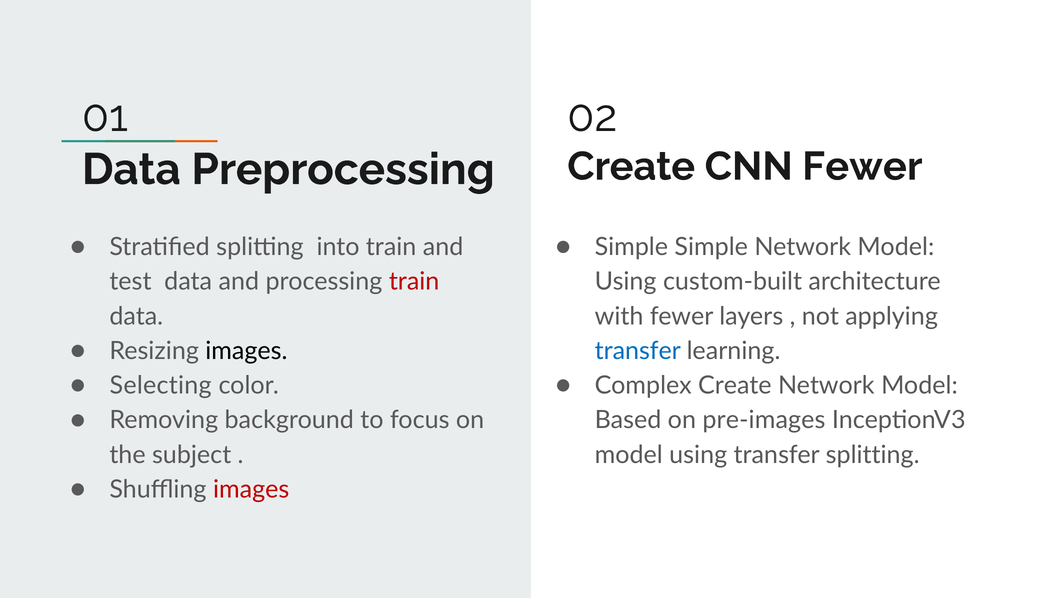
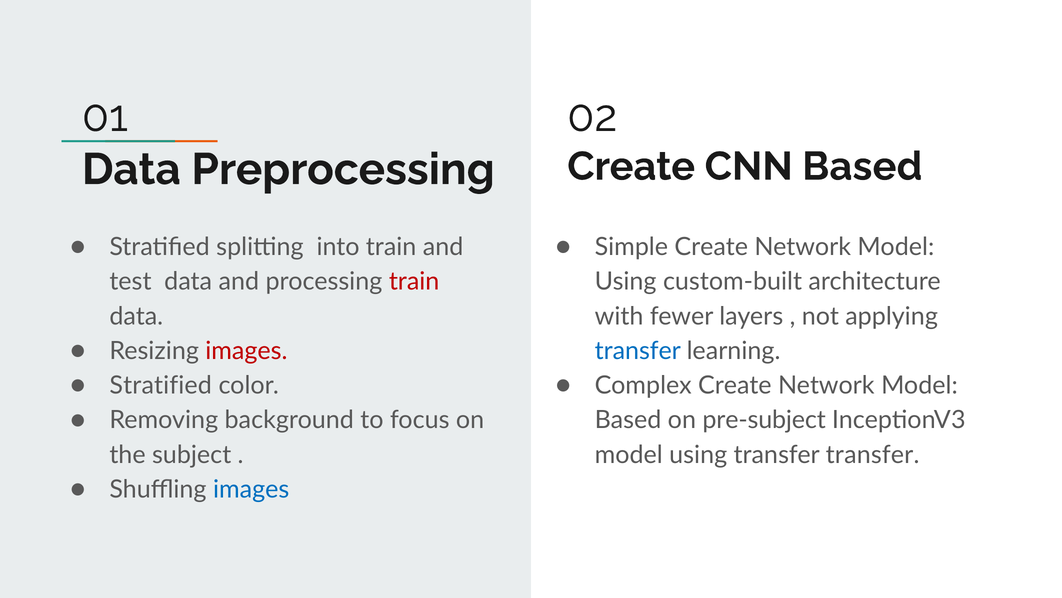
CNN Fewer: Fewer -> Based (862, 166)
Simple Simple: Simple -> Create (711, 247)
images colour: black -> red (246, 351)
Selecting: Selecting -> Stratified (161, 385)
pre-images: pre-images -> pre-subject (764, 420)
transfer splitting: splitting -> transfer (873, 454)
images colour: red -> blue (251, 489)
